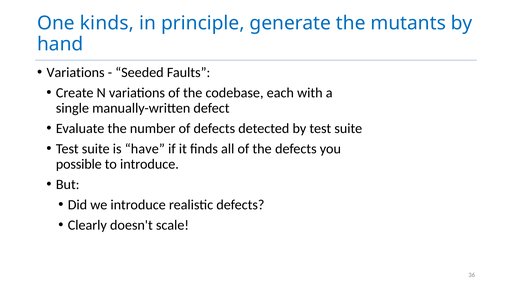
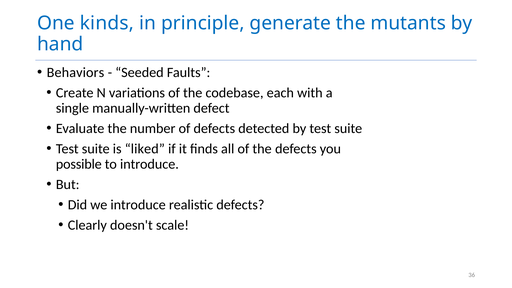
Variations: Variations -> Behaviors (75, 72)
have: have -> liked (145, 149)
